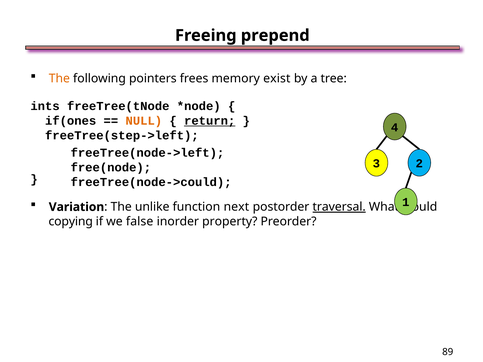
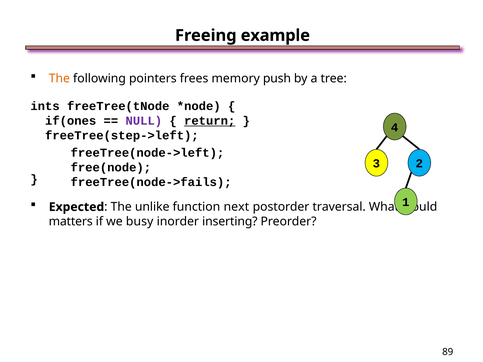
prepend: prepend -> example (275, 35)
exist: exist -> push (277, 78)
NULL colour: orange -> purple (144, 121)
freeTree(node->could: freeTree(node->could -> freeTree(node->fails (151, 182)
Variation: Variation -> Expected (76, 207)
traversal underline: present -> none (339, 207)
copying: copying -> matters (71, 222)
false: false -> busy (140, 222)
property: property -> inserting (230, 222)
